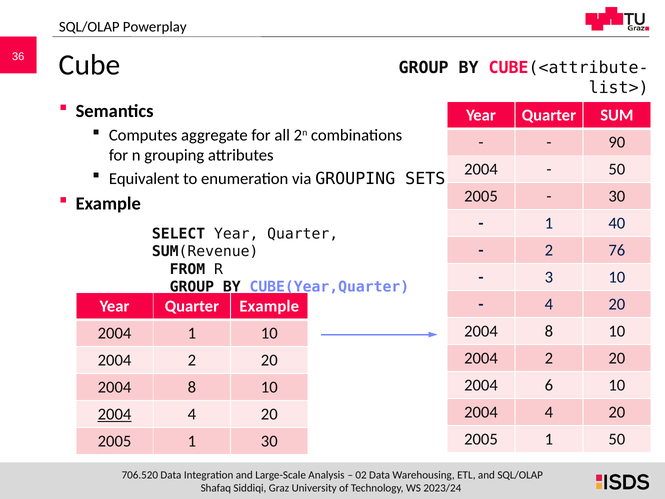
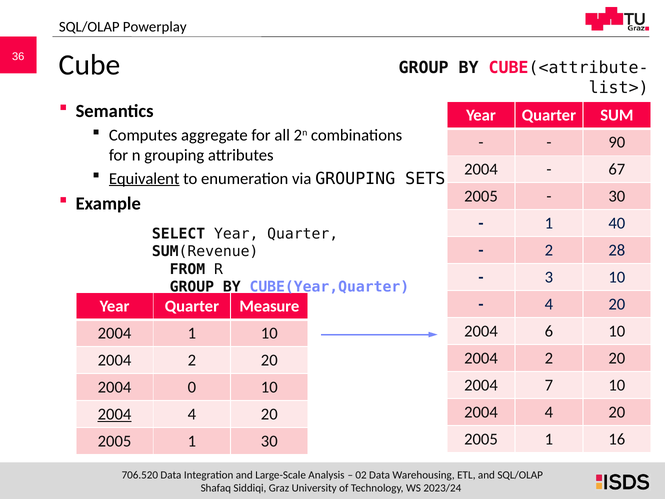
50: 50 -> 67 (617, 169)
Equivalent underline: none -> present (144, 178)
76: 76 -> 28 (617, 250)
Quarter Example: Example -> Measure (269, 306)
8: 8 -> 6 (549, 331)
6: 6 -> 7 (549, 385)
8: 8 -> 0 (192, 387)
1 50: 50 -> 16 (617, 439)
